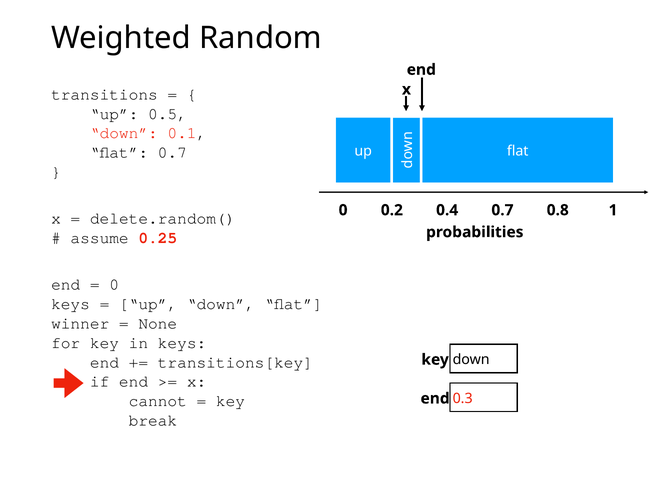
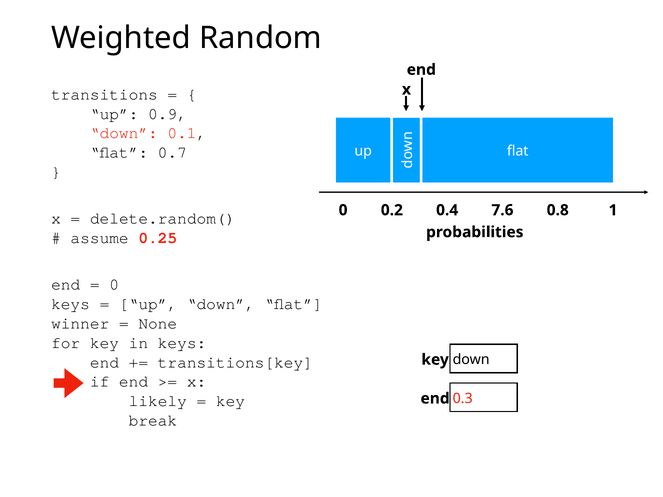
0.5: 0.5 -> 0.9 (167, 114)
0.4 0.7: 0.7 -> 7.6 (502, 210)
cannot: cannot -> likely (158, 401)
